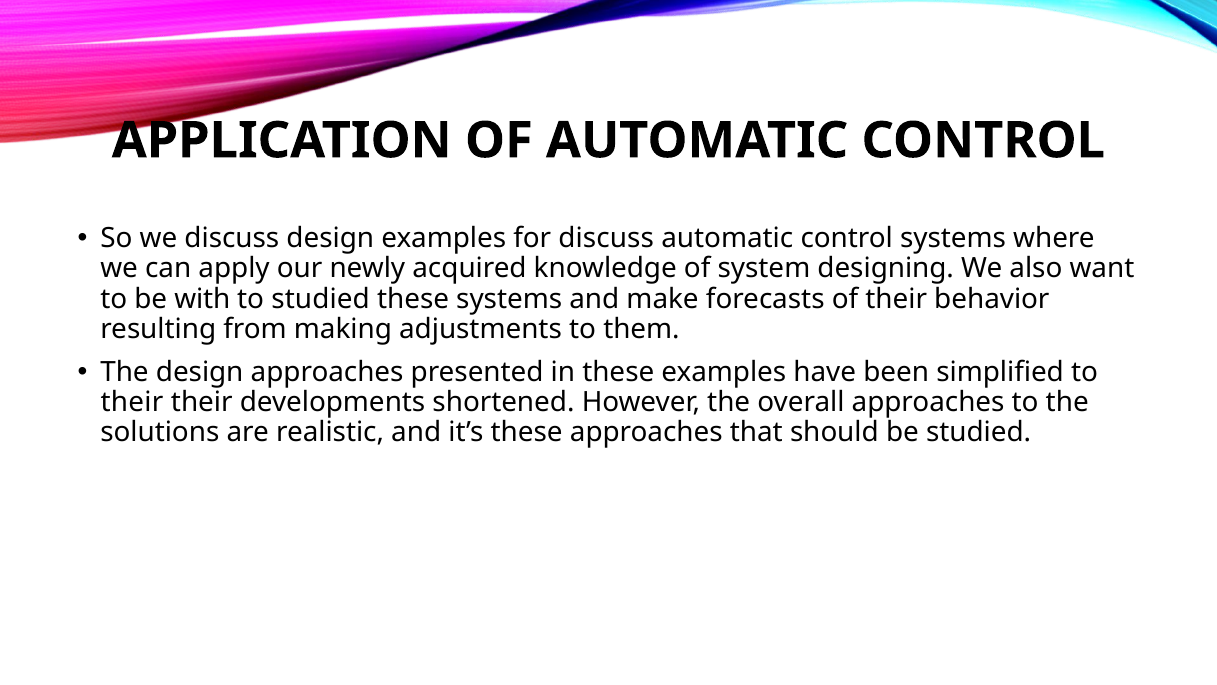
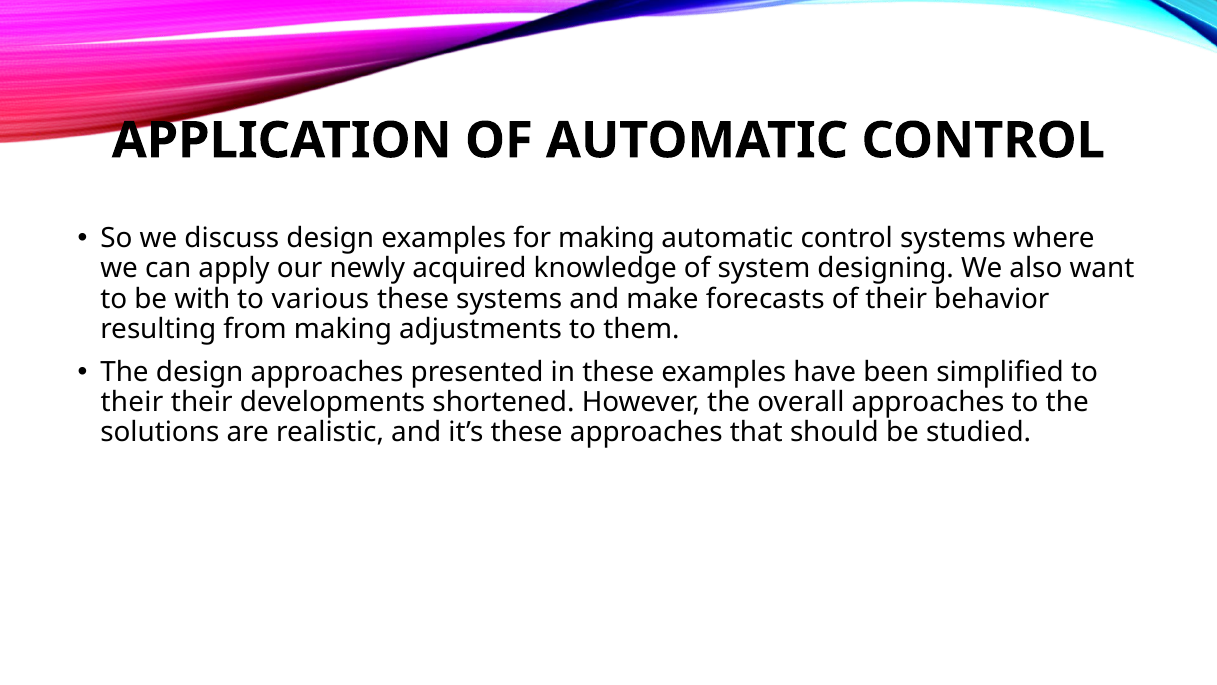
for discuss: discuss -> making (606, 238)
to studied: studied -> various (321, 299)
